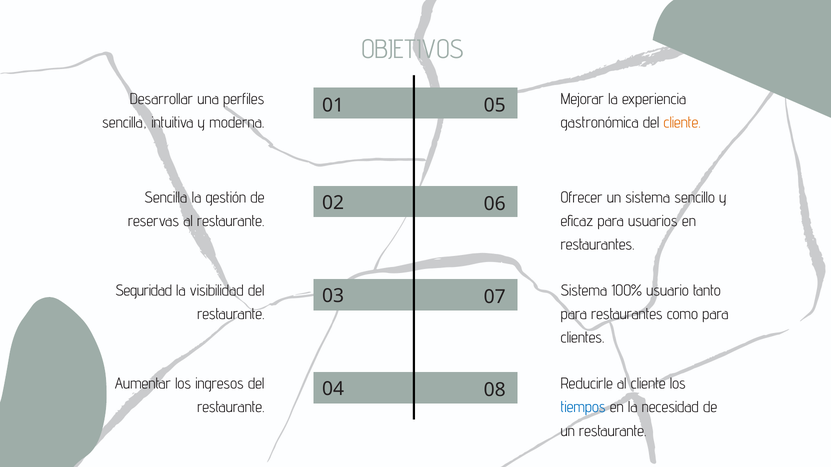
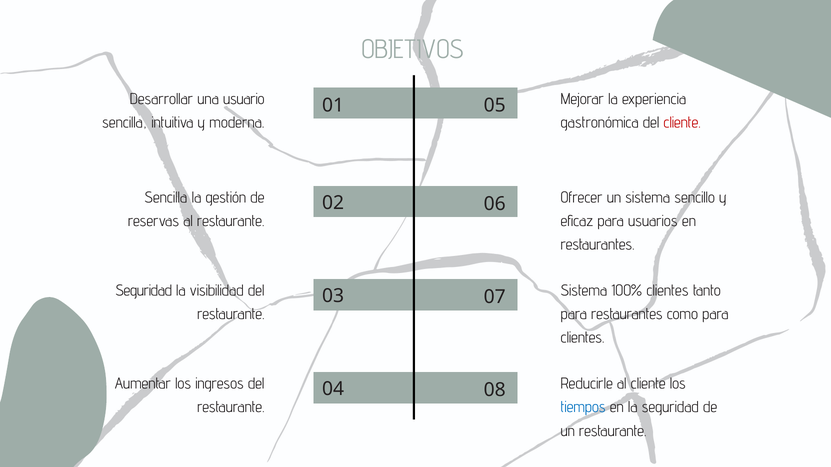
perfiles: perfiles -> usuario (244, 99)
cliente colour: orange -> red (682, 123)
100% usuario: usuario -> clientes (668, 291)
la necesidad: necesidad -> seguridad (670, 408)
